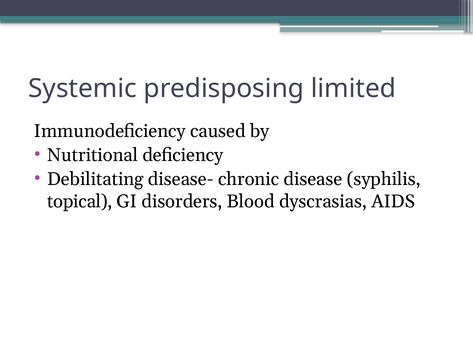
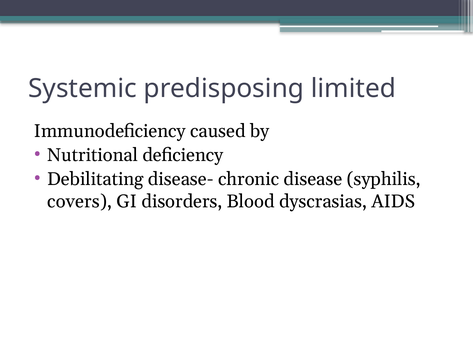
topical: topical -> covers (80, 201)
